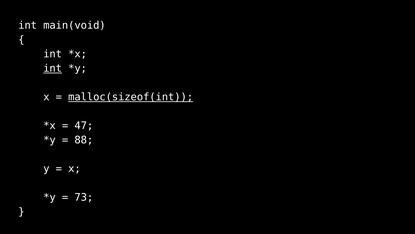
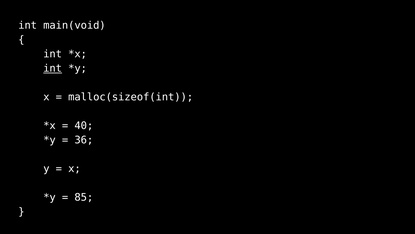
malloc(sizeof(int underline: present -> none (131, 97)
47: 47 -> 40 (84, 126)
88: 88 -> 36 (84, 140)
73: 73 -> 85 (84, 197)
